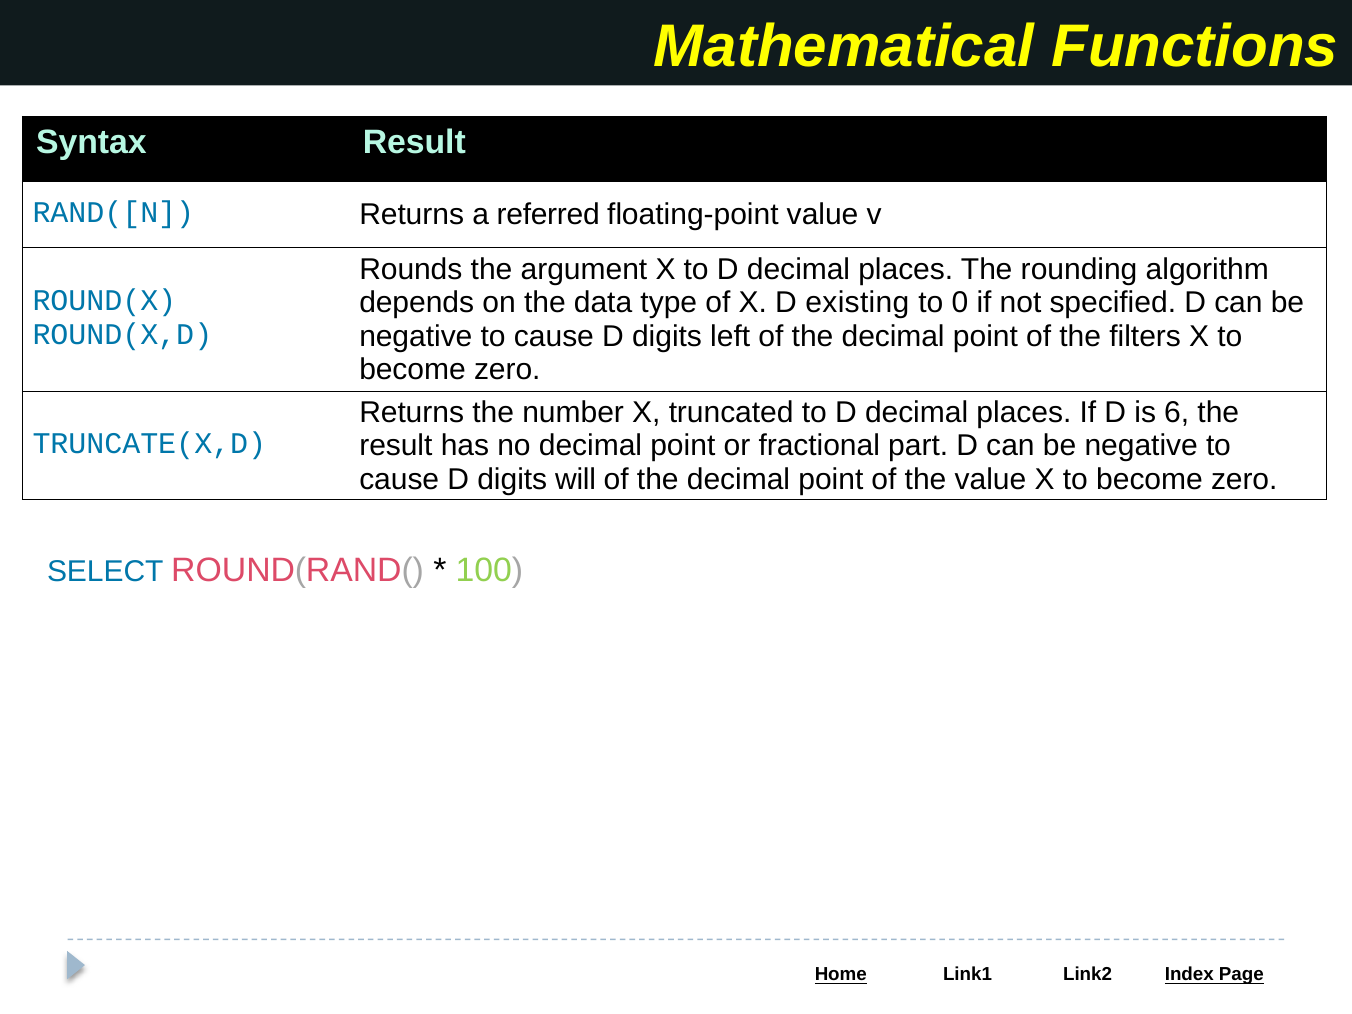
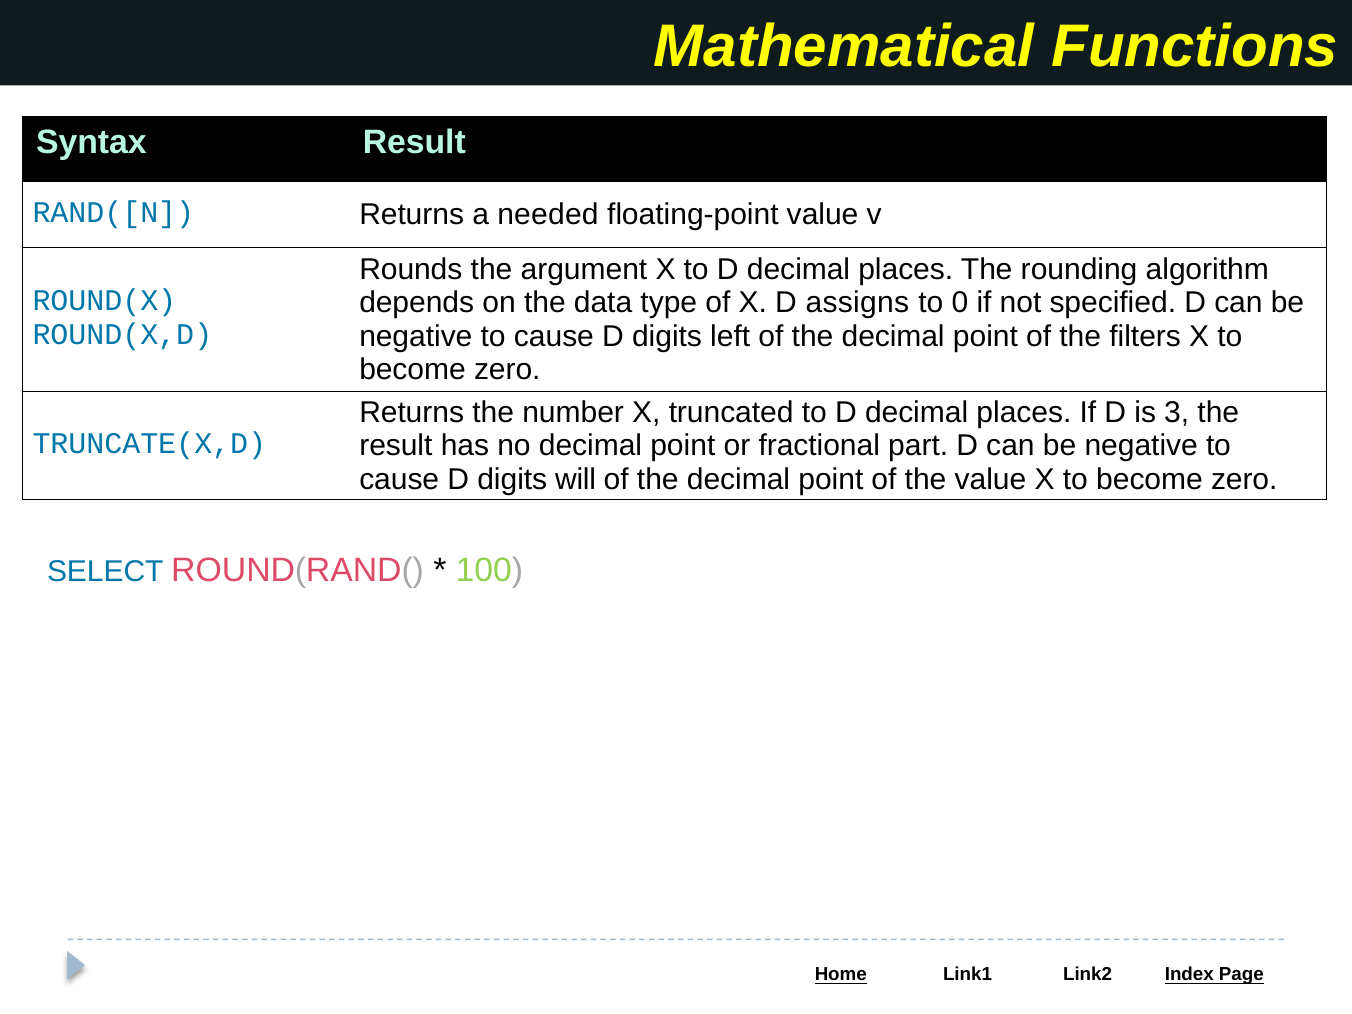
referred: referred -> needed (548, 215)
existing: existing -> assigns (857, 303)
6: 6 -> 3 (1177, 412)
